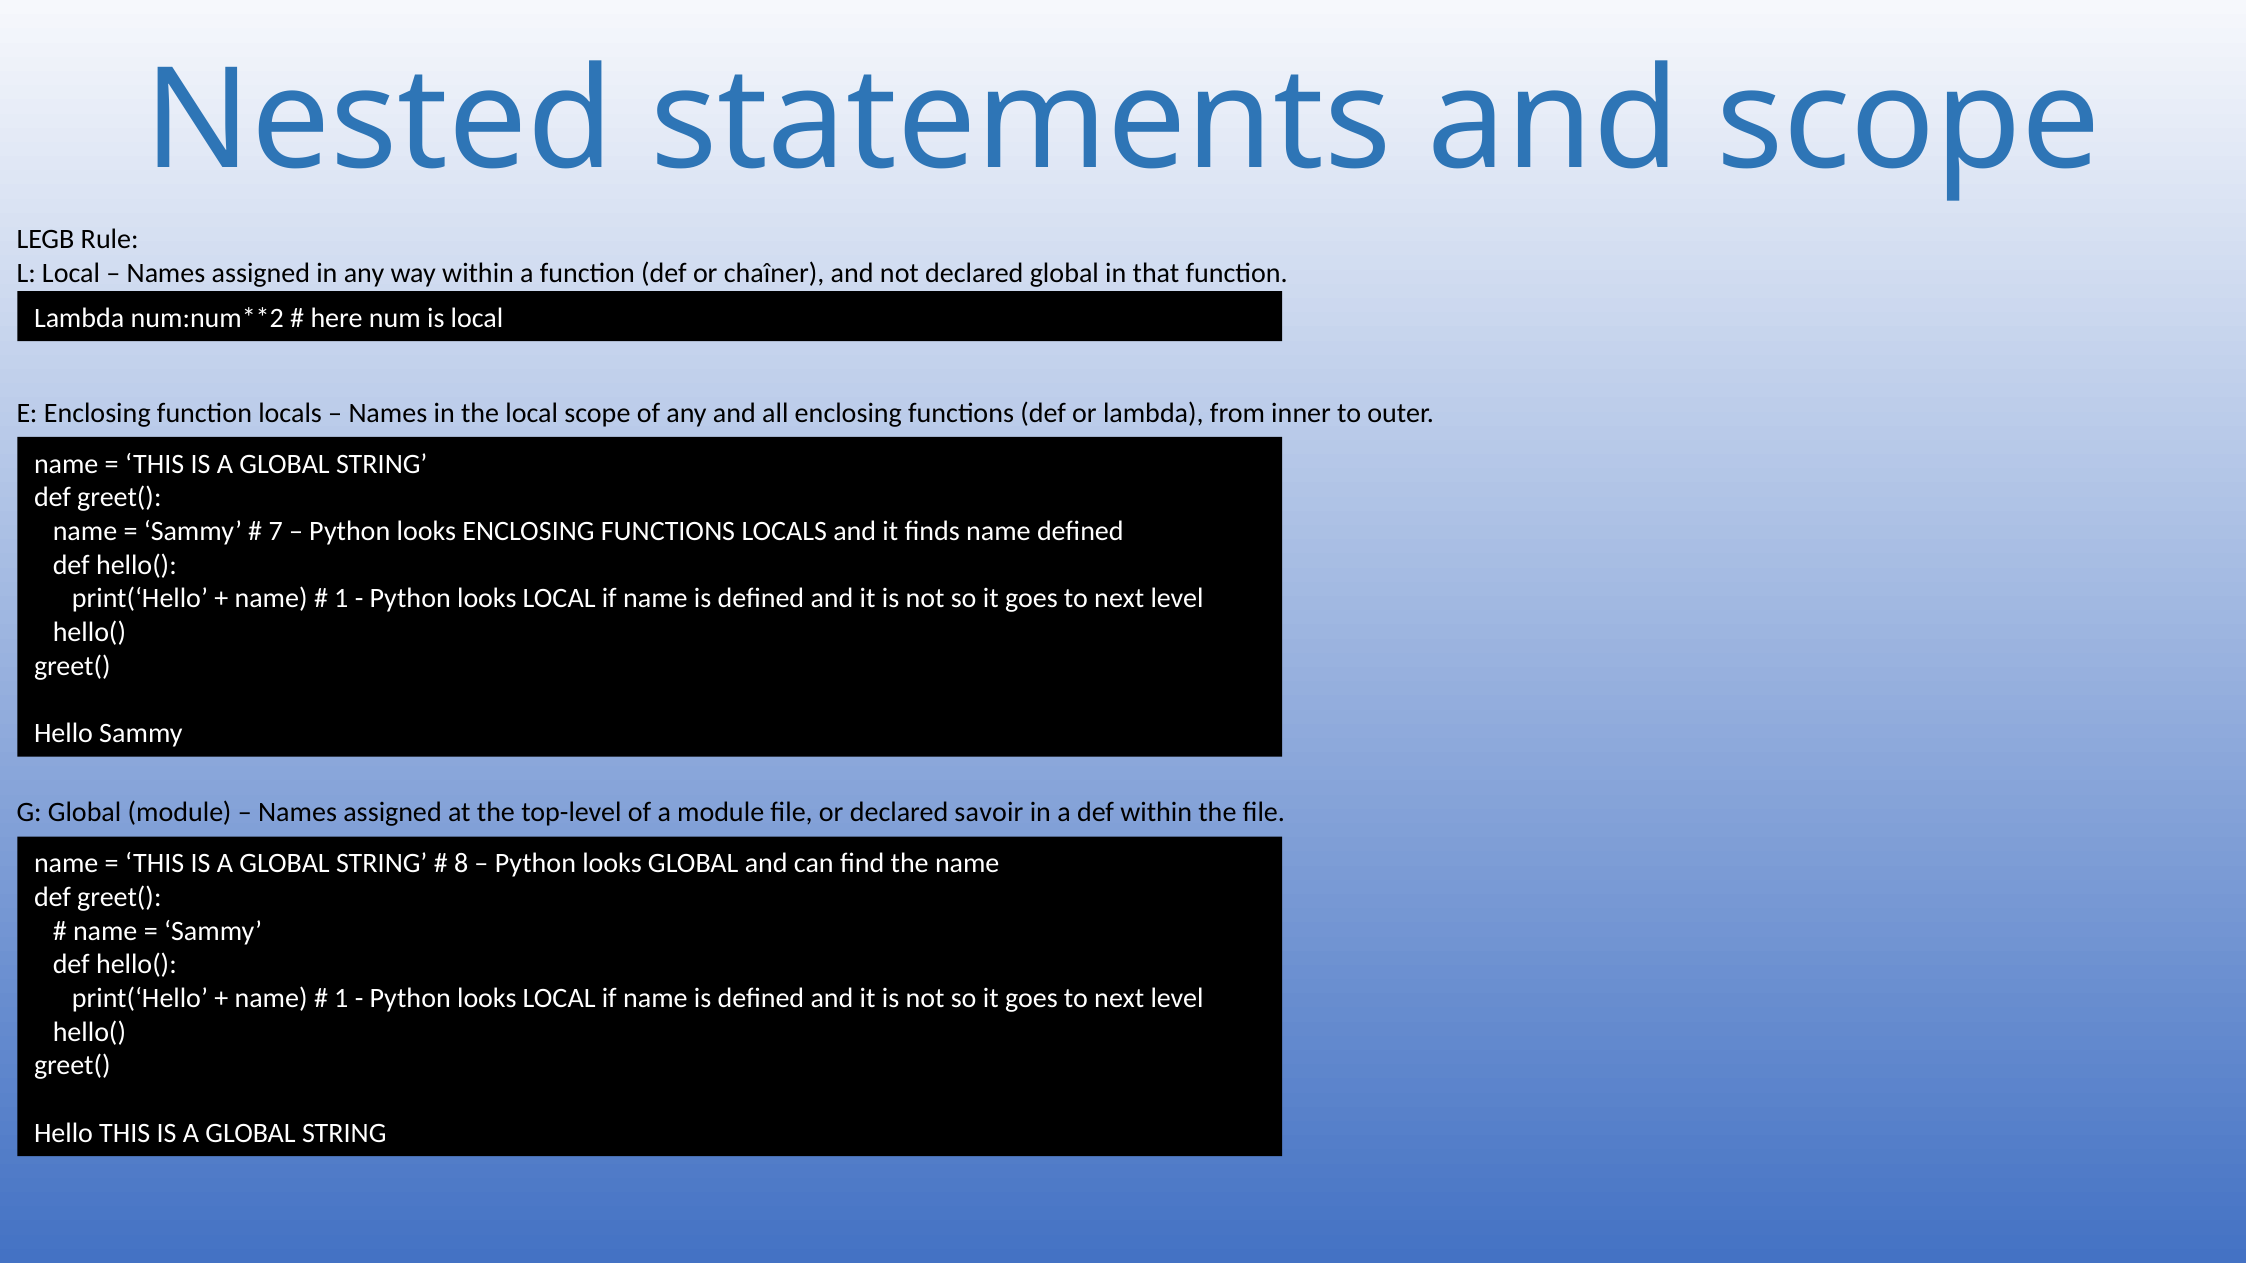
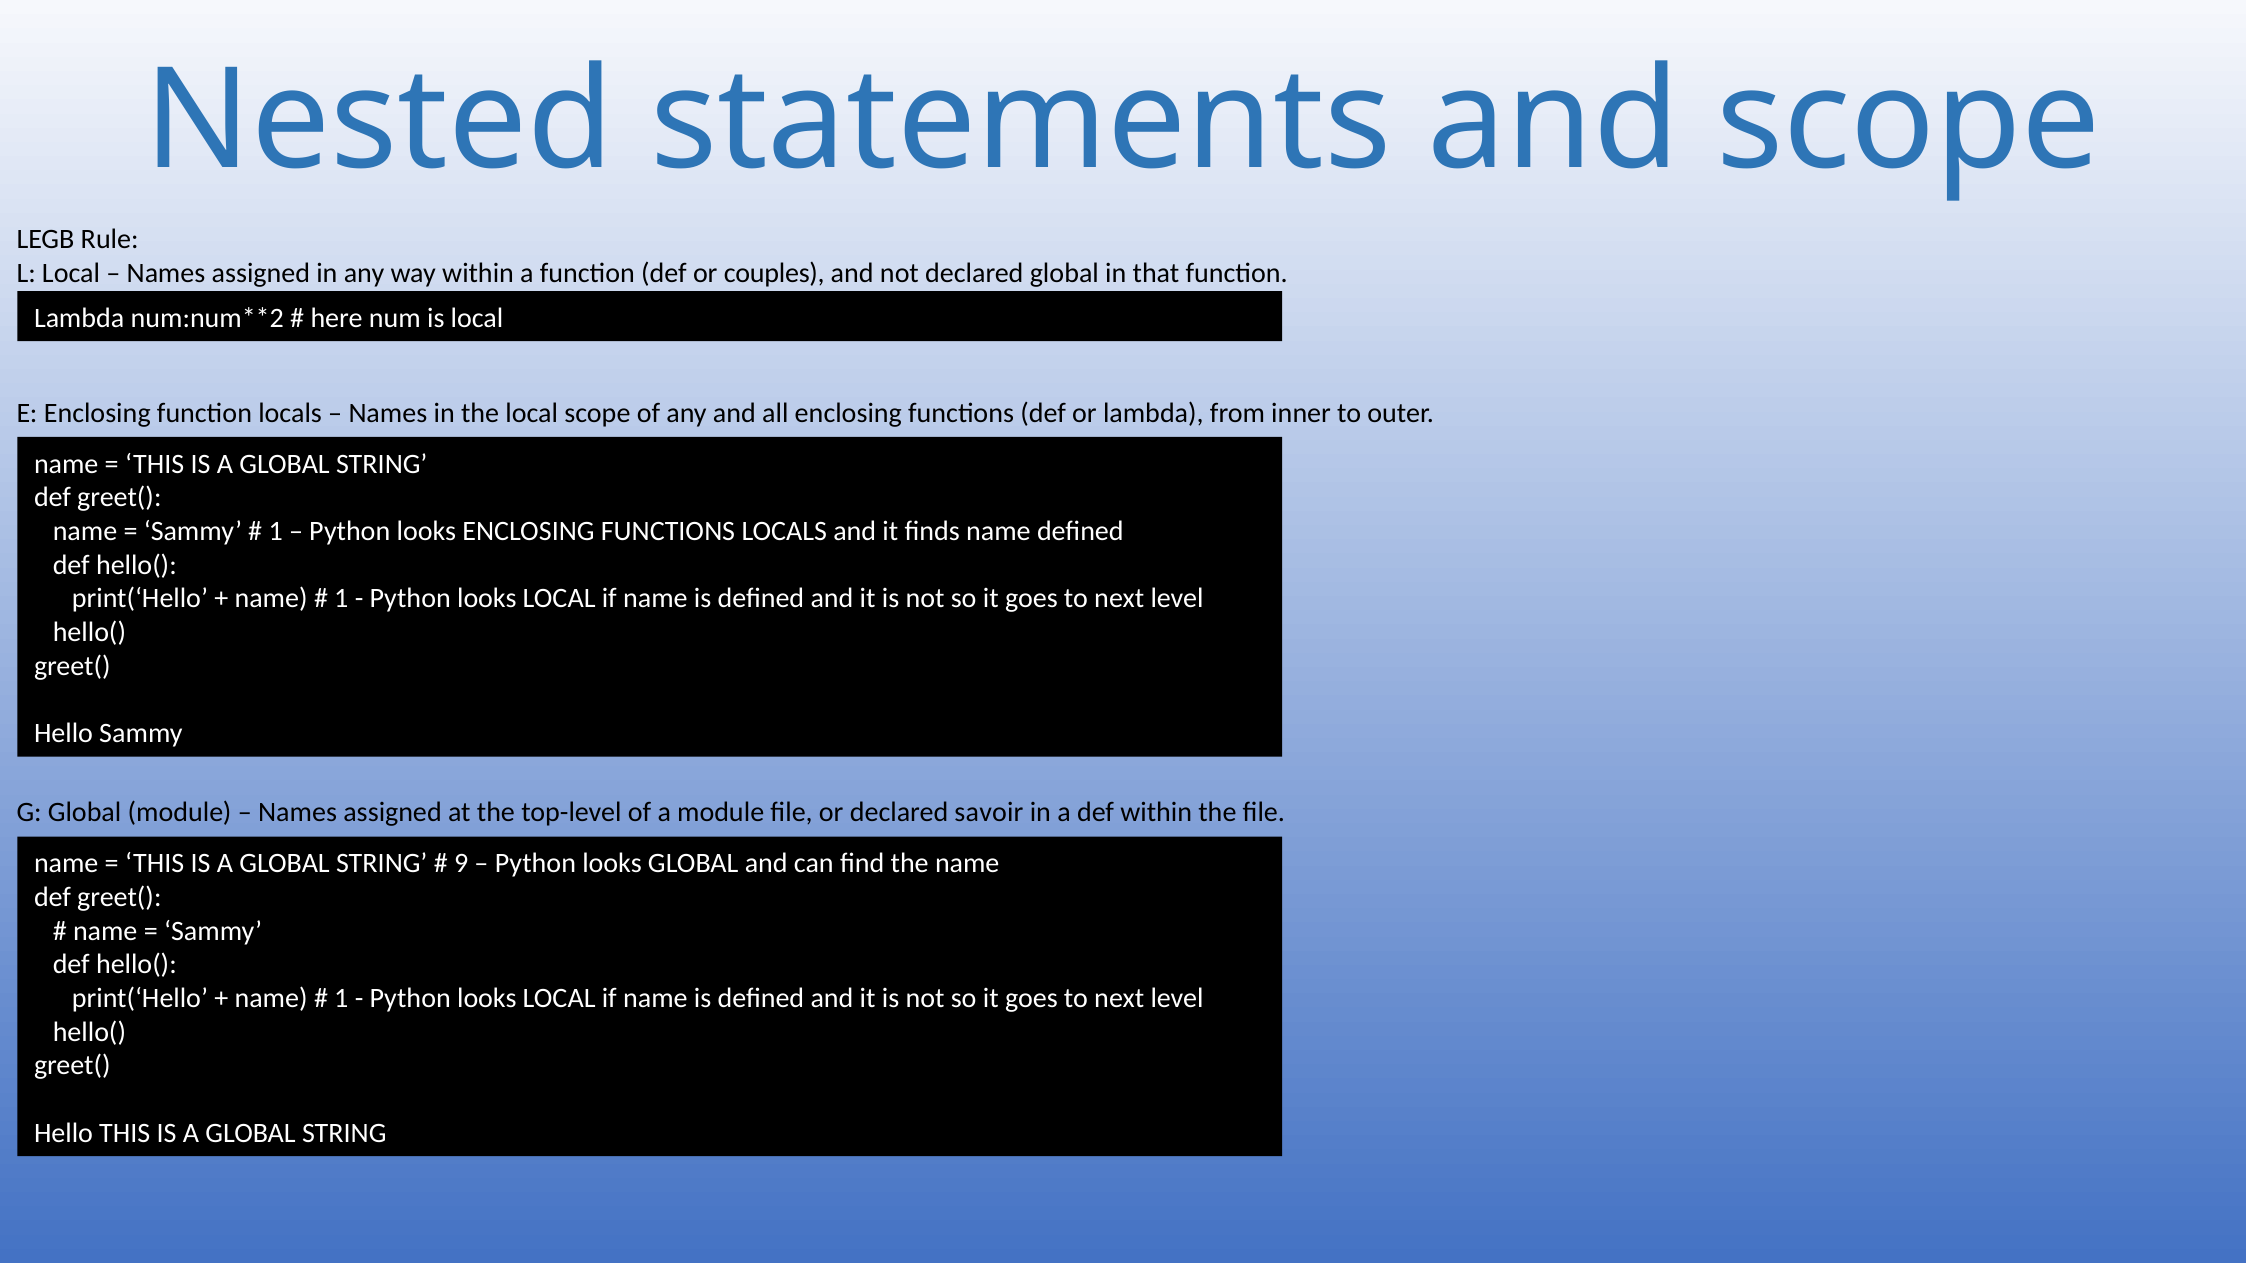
chaîner: chaîner -> couples (774, 273)
7: 7 -> 1 (276, 532)
8: 8 -> 9 (461, 864)
